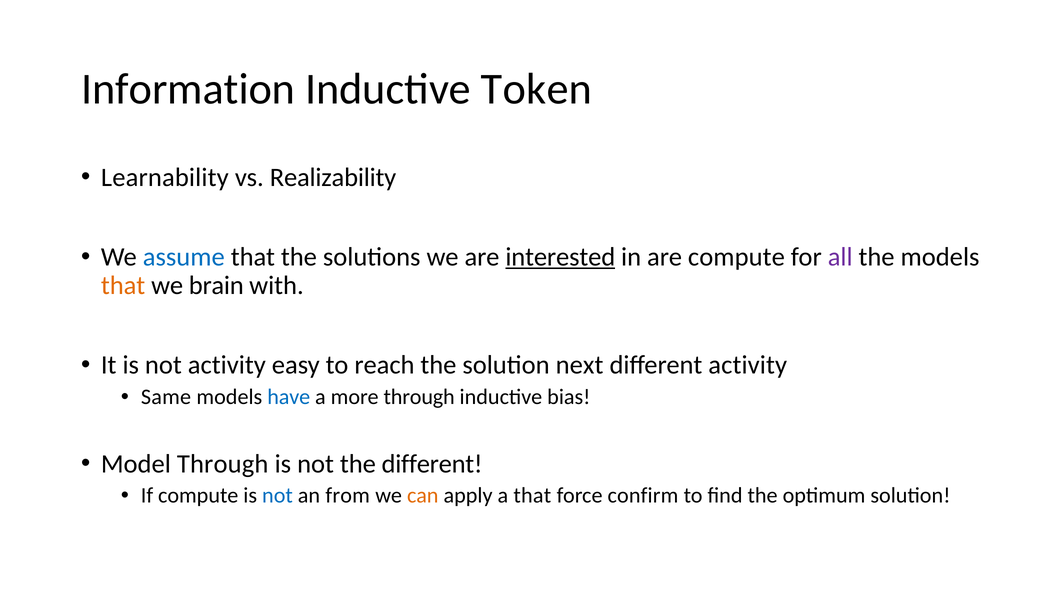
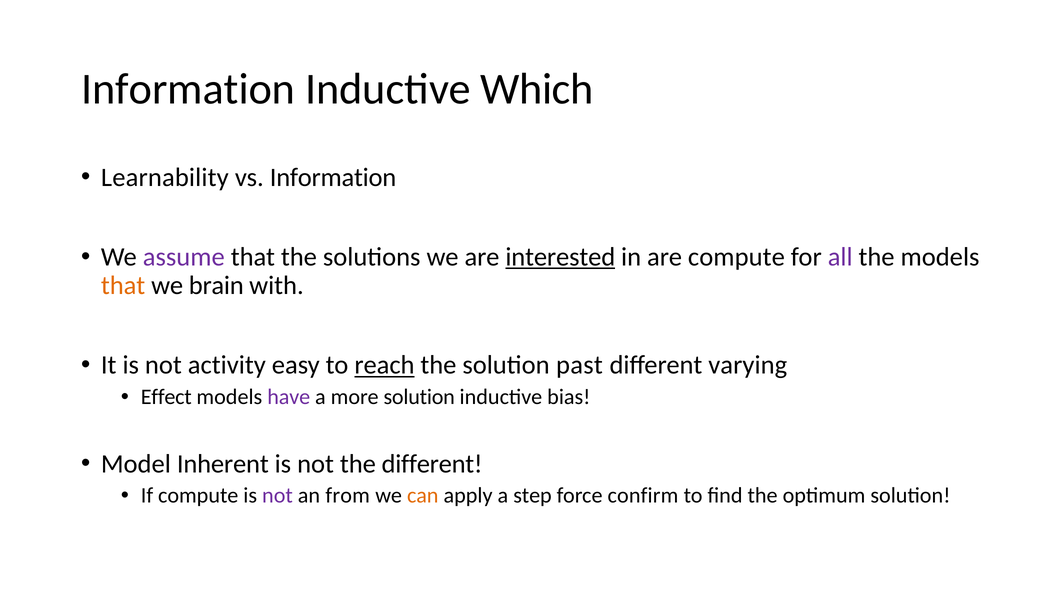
Token: Token -> Which (537, 89)
vs Realizability: Realizability -> Information (333, 177)
assume colour: blue -> purple (184, 257)
reach underline: none -> present (384, 365)
next: next -> past (579, 365)
different activity: activity -> varying (748, 365)
Same: Same -> Effect (166, 397)
have colour: blue -> purple (289, 397)
more through: through -> solution (419, 397)
Model Through: Through -> Inherent (223, 464)
not colour: blue -> purple (277, 496)
a that: that -> step (532, 496)
